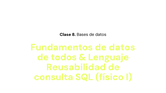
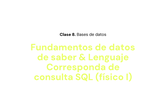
todos: todos -> saber (64, 57)
Reusabilidad: Reusabilidad -> Corresponda (76, 67)
